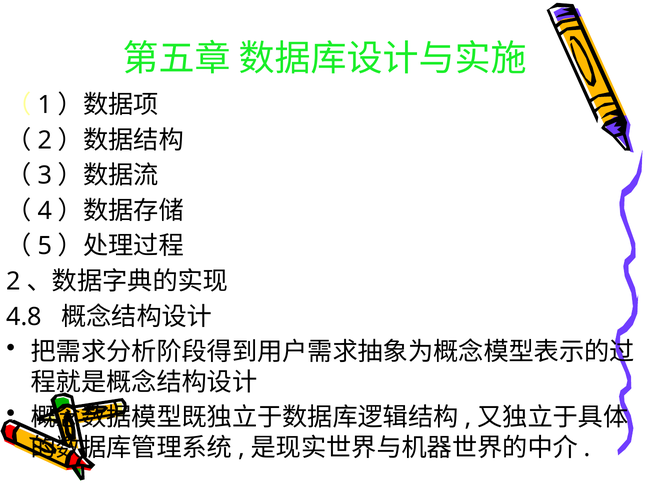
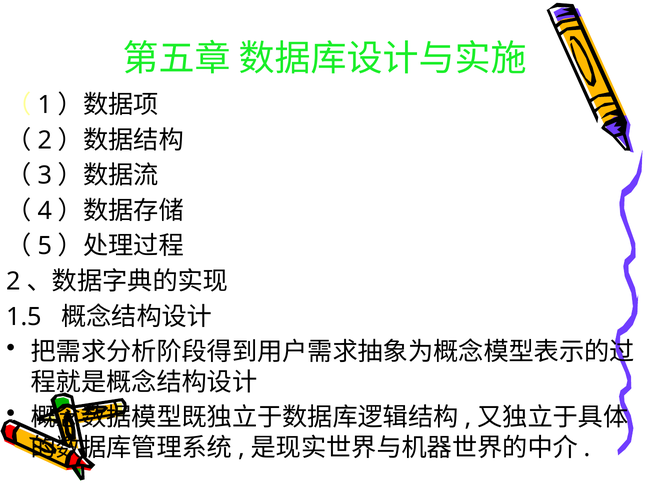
4.8: 4.8 -> 1.5 (24, 317)
